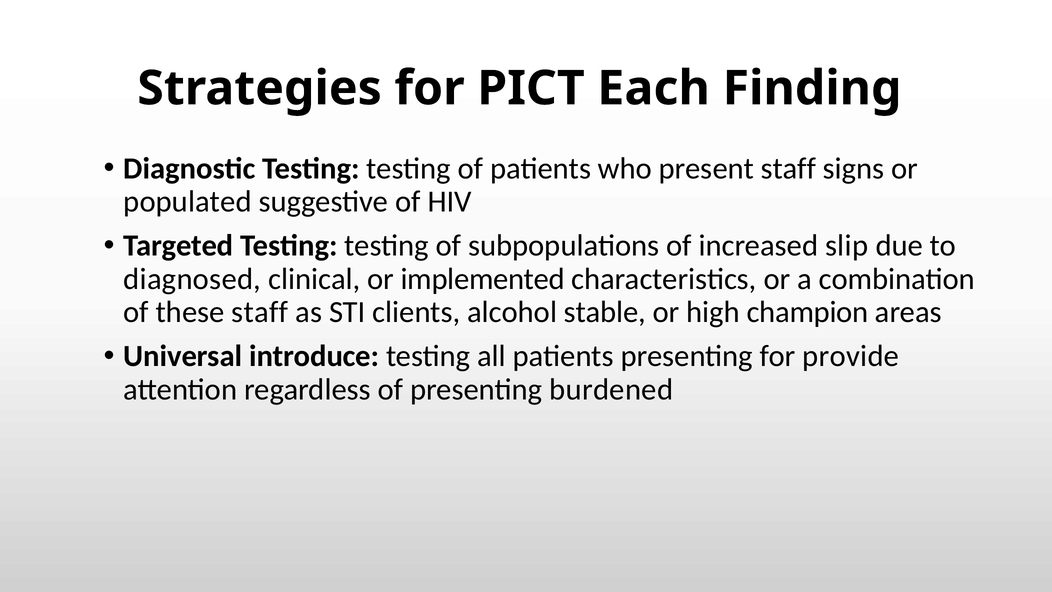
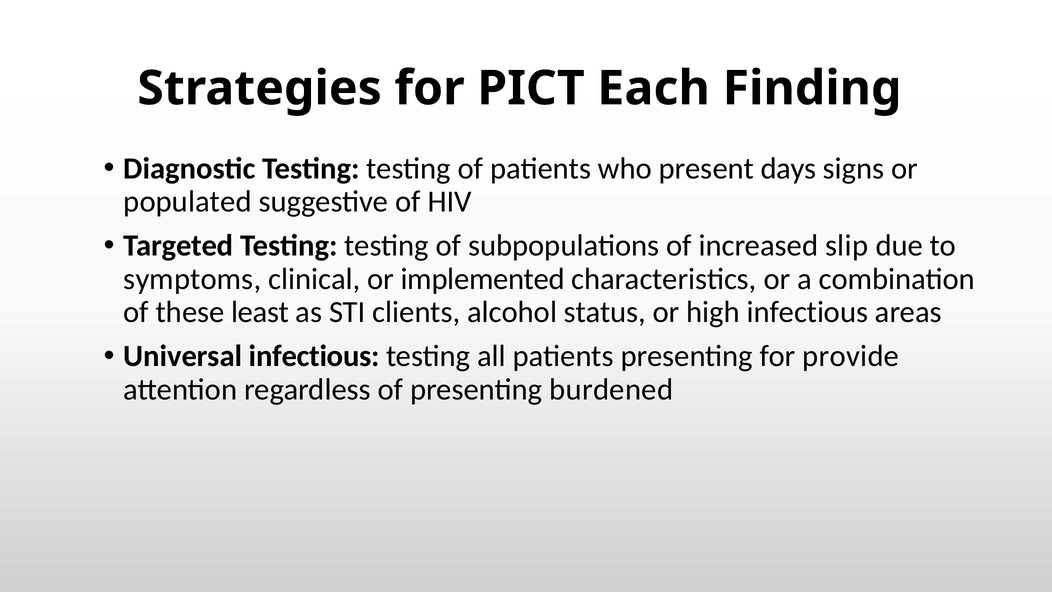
present staff: staff -> days (788, 168)
diagnosed: diagnosed -> symptoms (192, 279)
these staff: staff -> least (260, 312)
stable: stable -> status (605, 312)
high champion: champion -> infectious (807, 312)
Universal introduce: introduce -> infectious (314, 356)
